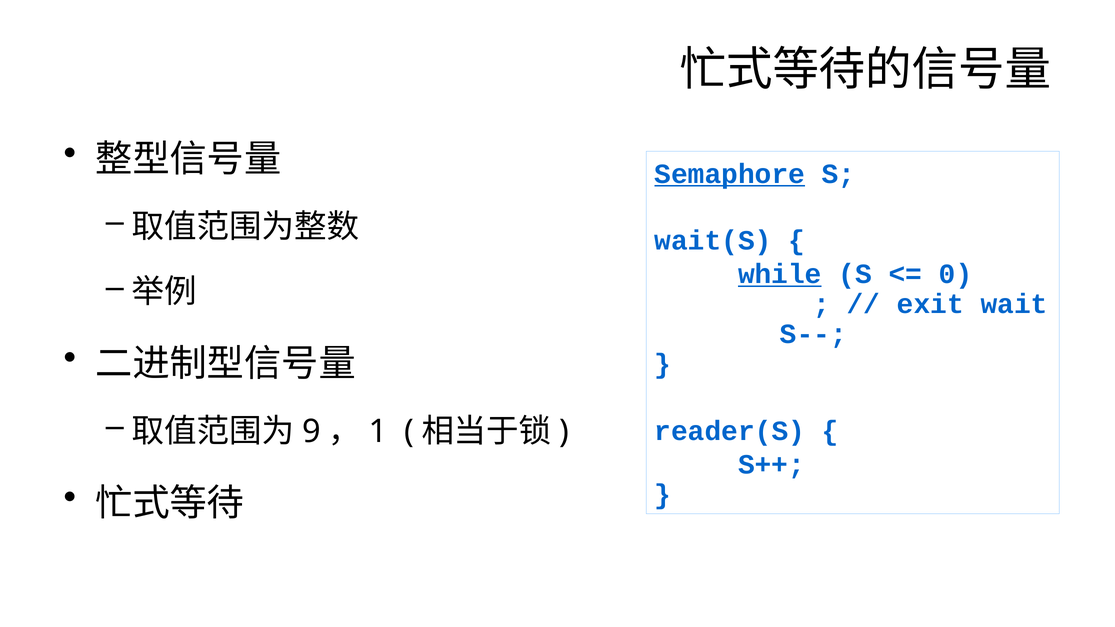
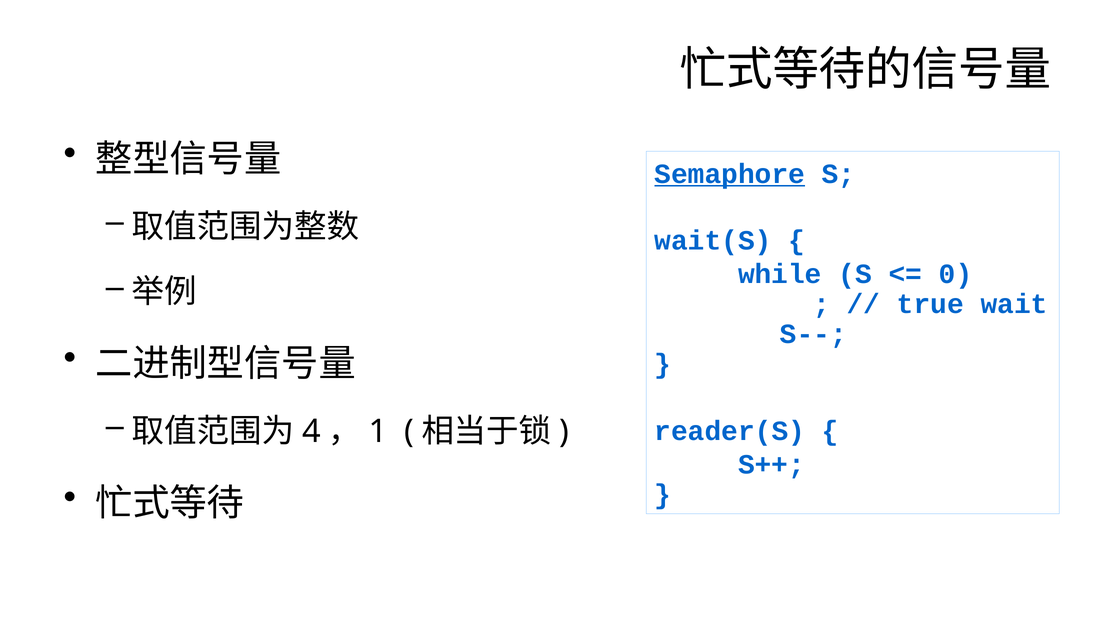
while underline: present -> none (780, 274)
exit: exit -> true (930, 304)
9: 9 -> 4 (311, 432)
